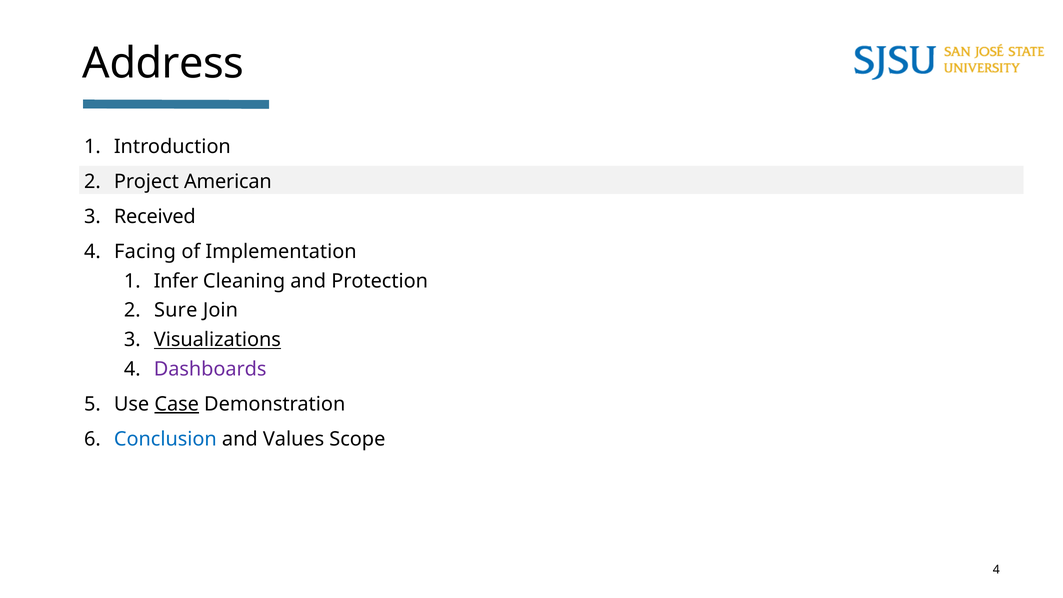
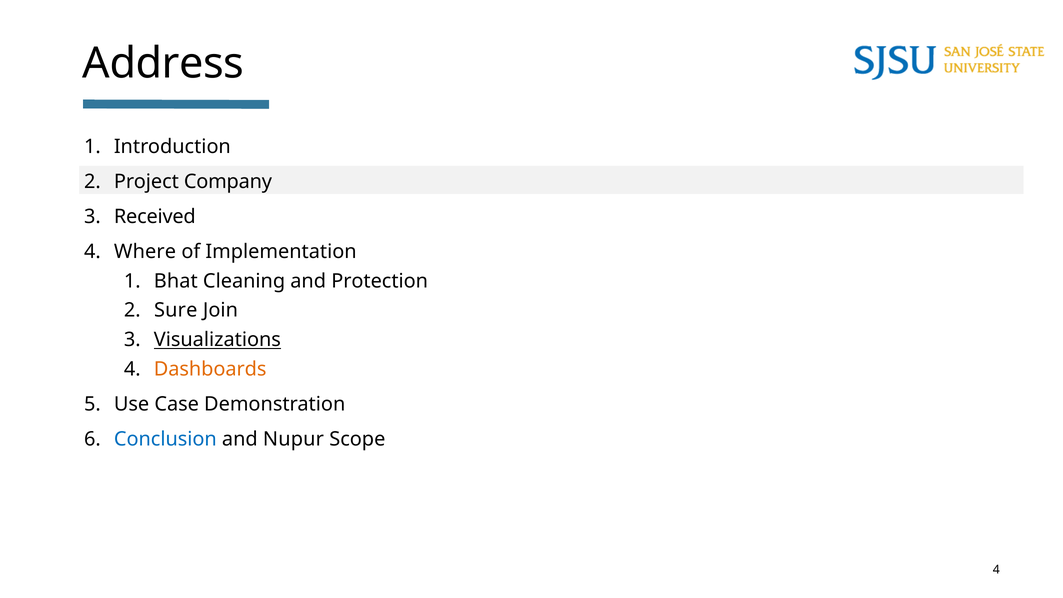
American: American -> Company (228, 181)
Facing: Facing -> Where (145, 251)
Infer: Infer -> Bhat (176, 281)
Dashboards colour: purple -> orange (210, 369)
Case underline: present -> none (177, 404)
Values: Values -> Nupur (293, 439)
